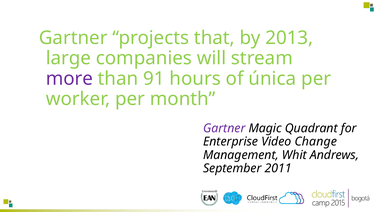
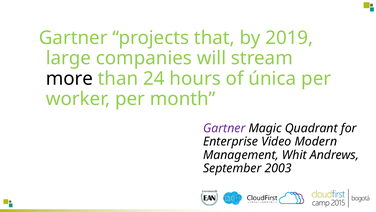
2013: 2013 -> 2019 (289, 38)
more colour: purple -> black (69, 78)
91: 91 -> 24 (154, 78)
Change: Change -> Modern (316, 141)
2011: 2011 -> 2003 (278, 168)
